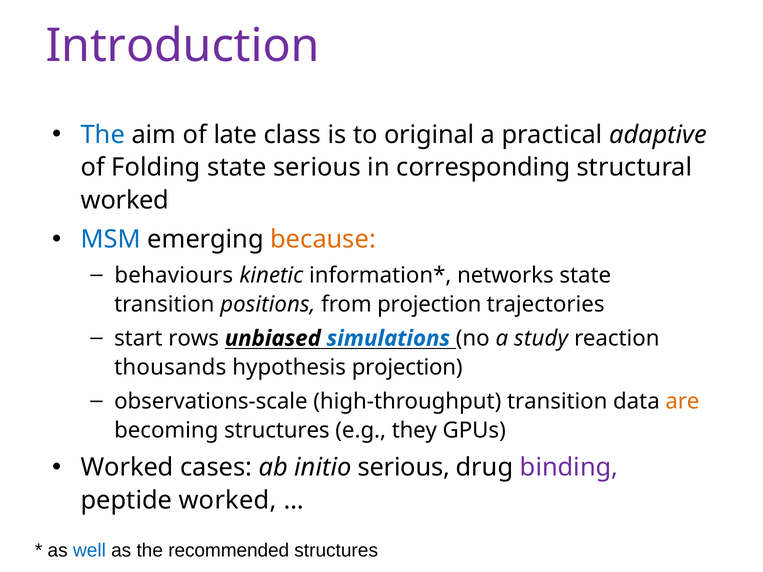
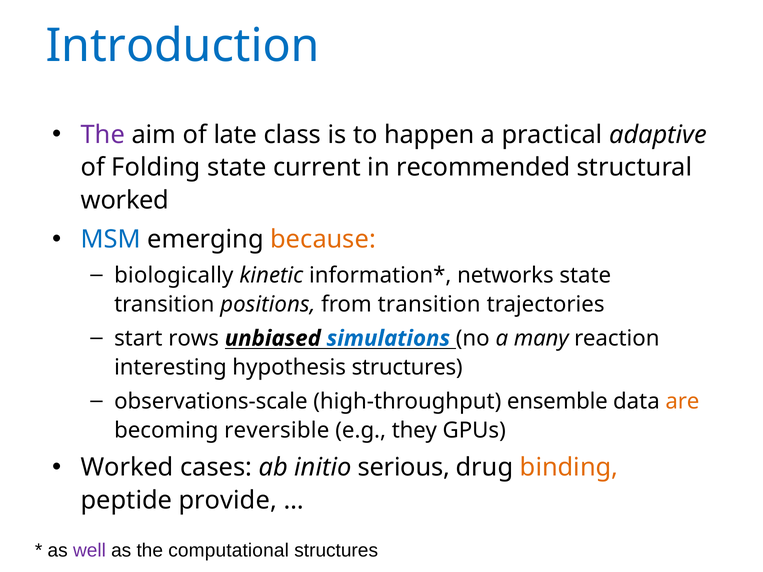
Introduction colour: purple -> blue (183, 46)
The colour: blue -> purple (103, 135)
original: original -> happen (429, 135)
state serious: serious -> current (317, 168)
corresponding: corresponding -> recommended (483, 168)
behaviours: behaviours -> biologically (174, 276)
from projection: projection -> transition (429, 304)
study: study -> many (541, 339)
thousands: thousands -> interesting (170, 367)
hypothesis projection: projection -> structures (407, 367)
high-throughput transition: transition -> ensemble (557, 402)
becoming structures: structures -> reversible (277, 430)
binding colour: purple -> orange (569, 468)
peptide worked: worked -> provide (228, 501)
well colour: blue -> purple (89, 551)
recommended: recommended -> computational (229, 551)
